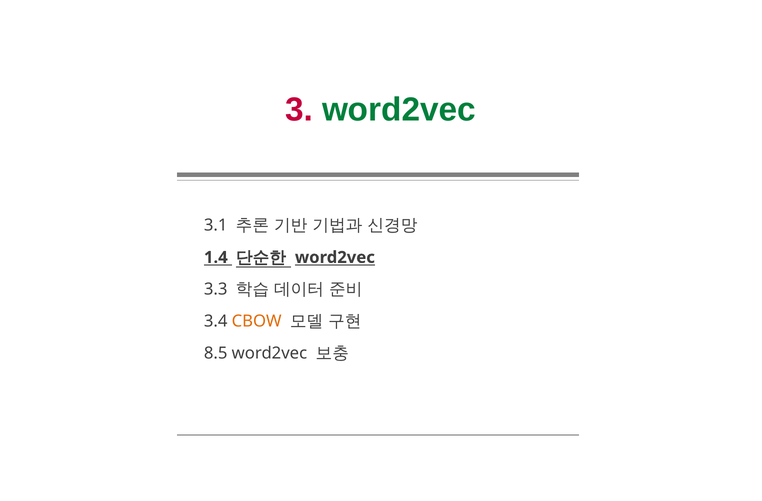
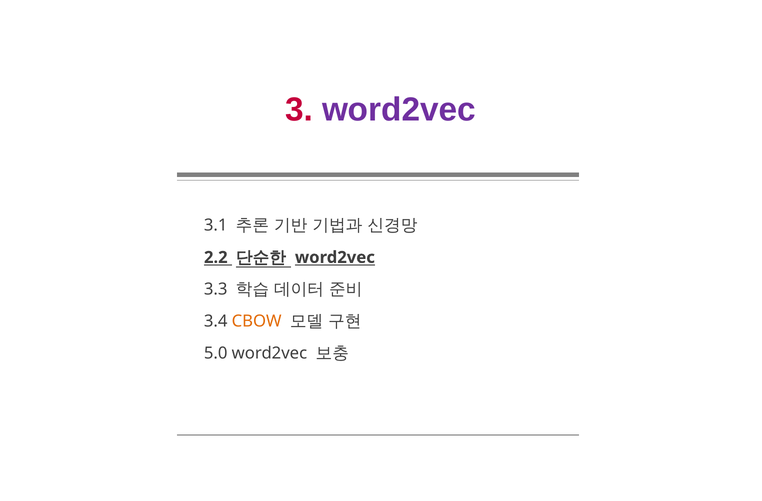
word2vec colour: green -> purple (399, 110)
1.4: 1.4 -> 2.2 (216, 257)
8.5: 8.5 -> 5.0 (216, 353)
